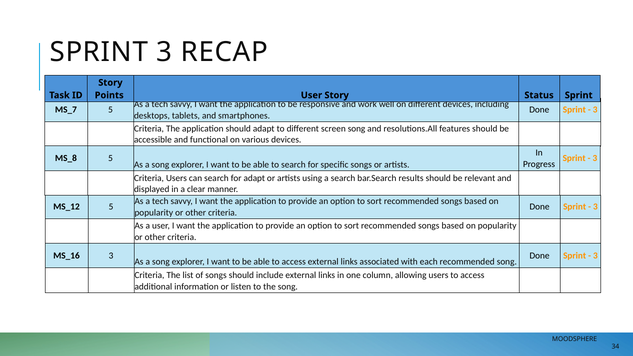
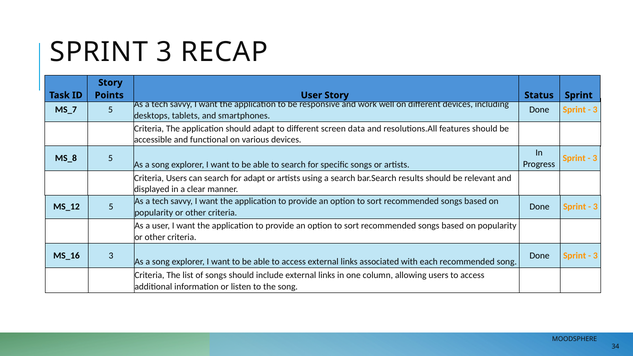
screen song: song -> data (356, 129)
